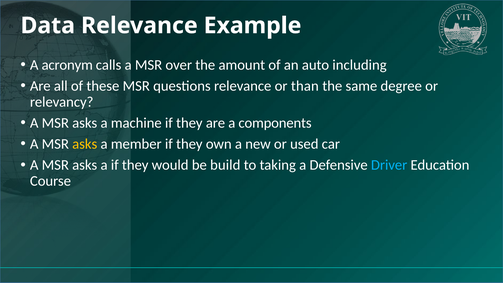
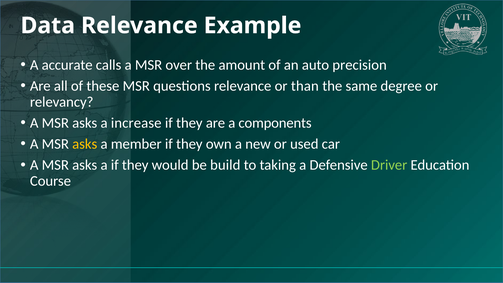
acronym: acronym -> accurate (67, 65)
including: including -> precision (360, 65)
machine: machine -> increase (136, 123)
Driver colour: light blue -> light green (389, 165)
